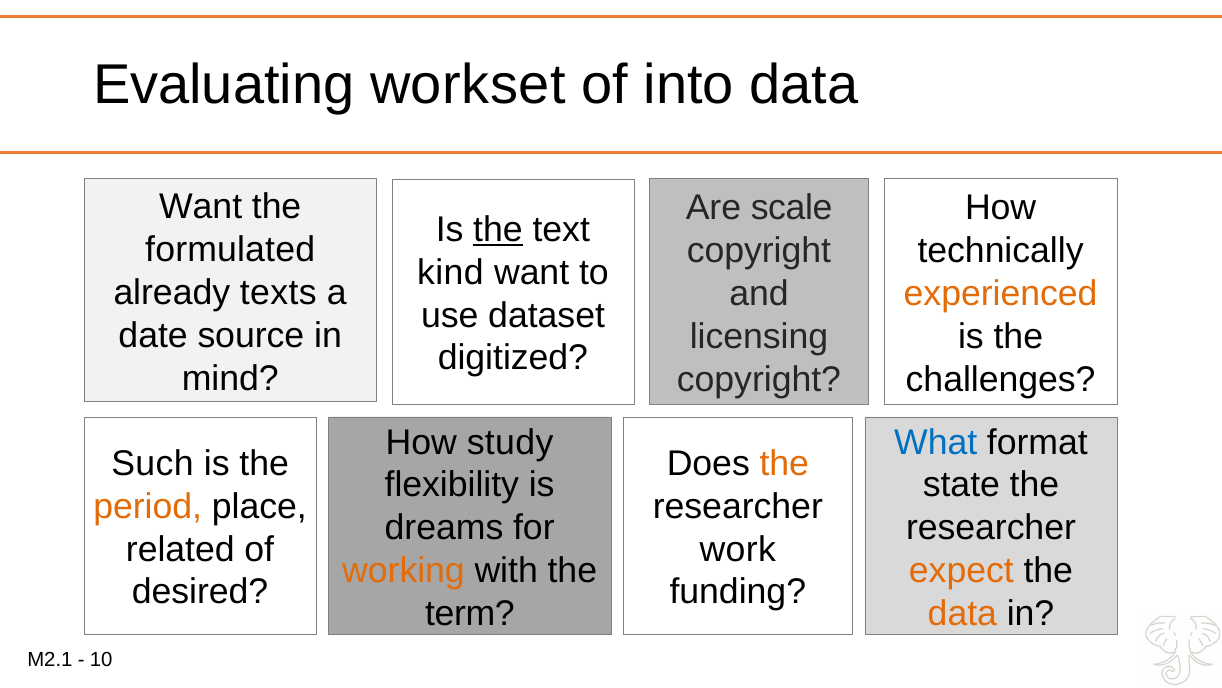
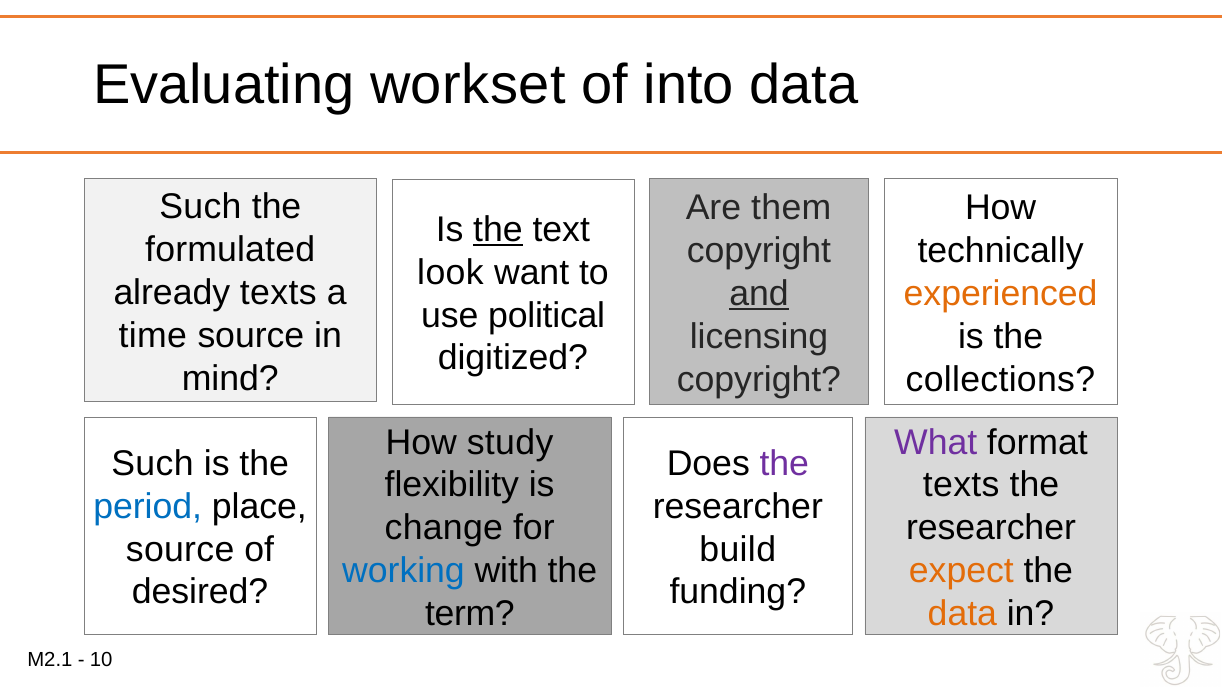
Want: Want -> Such (200, 207)
scale: scale -> them (791, 208)
kind: kind -> look (450, 272)
and underline: none -> present (759, 294)
dataset: dataset -> political (547, 315)
date: date -> time (153, 335)
challenges: challenges -> collections (1000, 379)
What colour: blue -> purple (936, 442)
the colour: orange -> purple (784, 463)
state: state -> texts (961, 485)
period colour: orange -> blue (148, 506)
dreams: dreams -> change (444, 527)
related: related -> source (180, 549)
work: work -> build (738, 549)
working colour: orange -> blue (404, 570)
